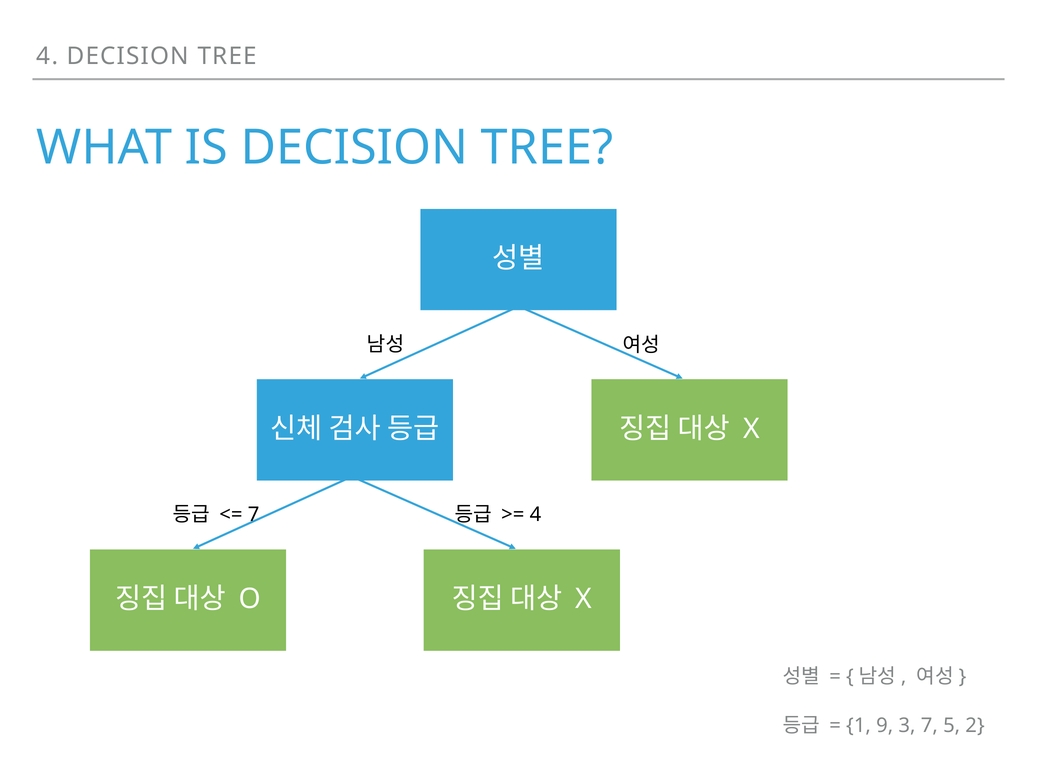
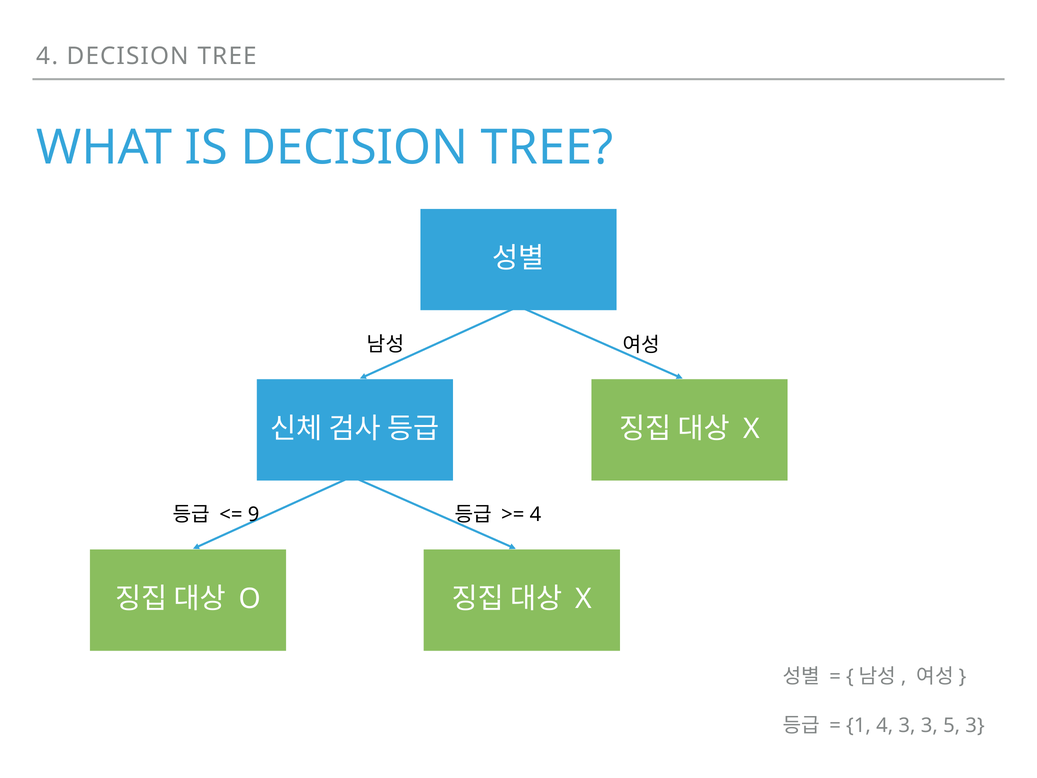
7: 7 -> 9 (254, 515)
1 9: 9 -> 4 (885, 725)
3 7: 7 -> 3 (929, 725)
5 2: 2 -> 3 (975, 725)
